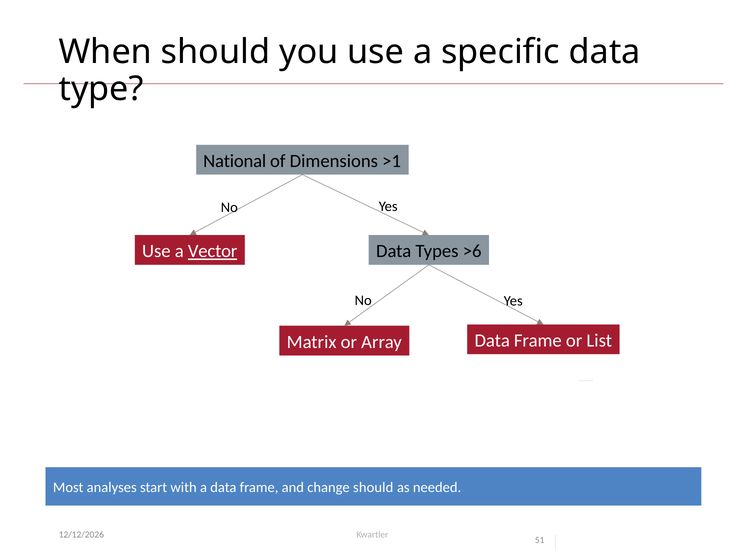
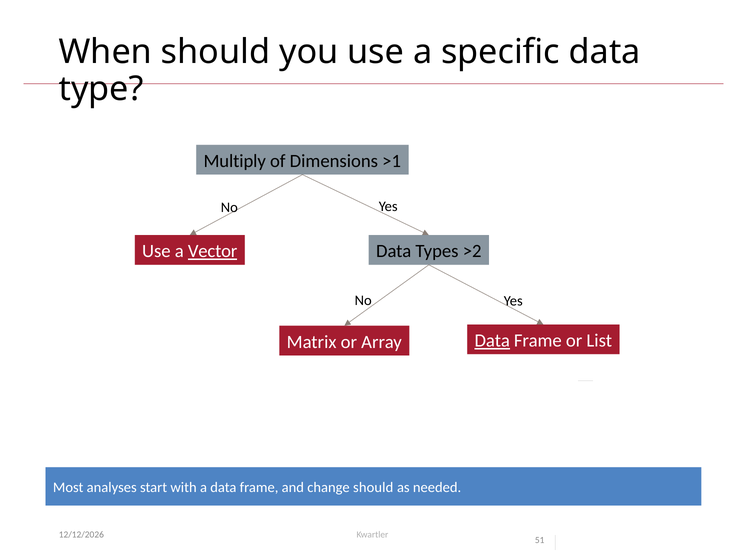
National: National -> Multiply (235, 161)
>6: >6 -> >2 (472, 251)
Data underline: none -> present (492, 341)
